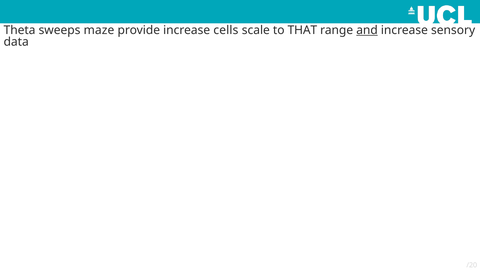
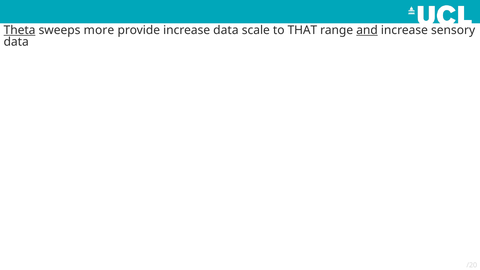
Theta underline: none -> present (20, 30)
maze: maze -> more (99, 30)
increase cells: cells -> data (226, 30)
